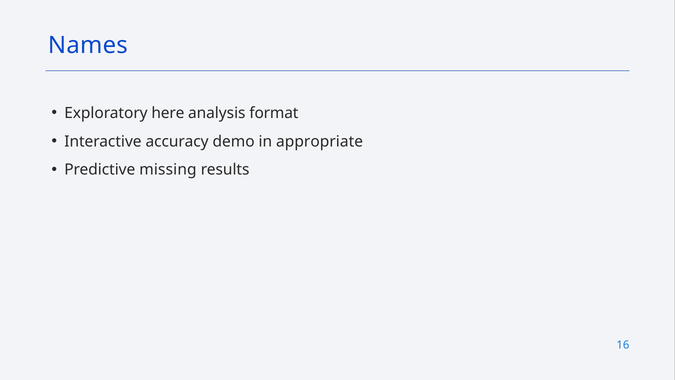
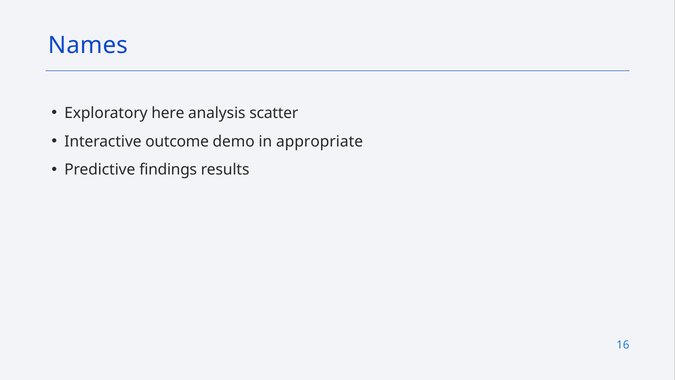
format: format -> scatter (274, 113)
accuracy: accuracy -> outcome (177, 141)
missing: missing -> findings (168, 170)
